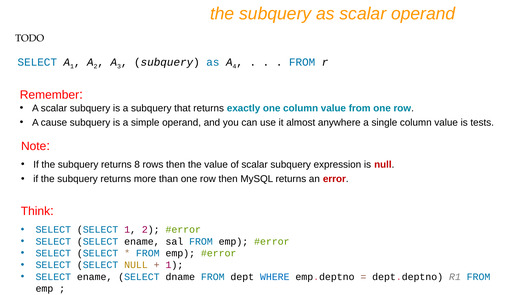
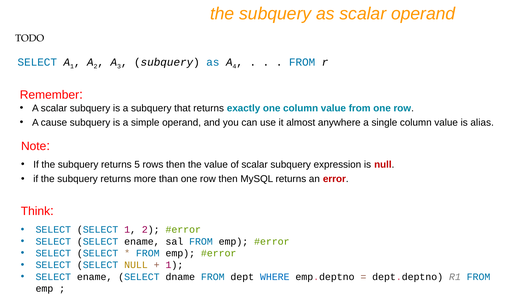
tests: tests -> alias (482, 123)
8: 8 -> 5 (137, 165)
